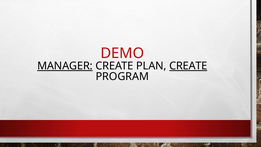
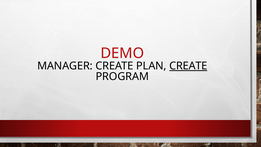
MANAGER underline: present -> none (65, 66)
